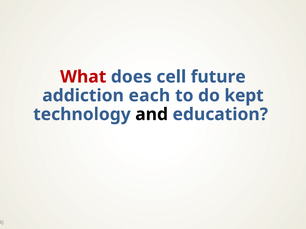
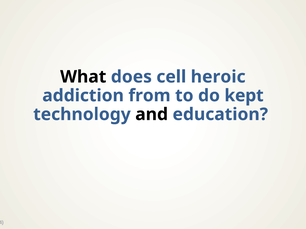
What colour: red -> black (83, 77)
future: future -> heroic (218, 77)
each: each -> from (150, 96)
